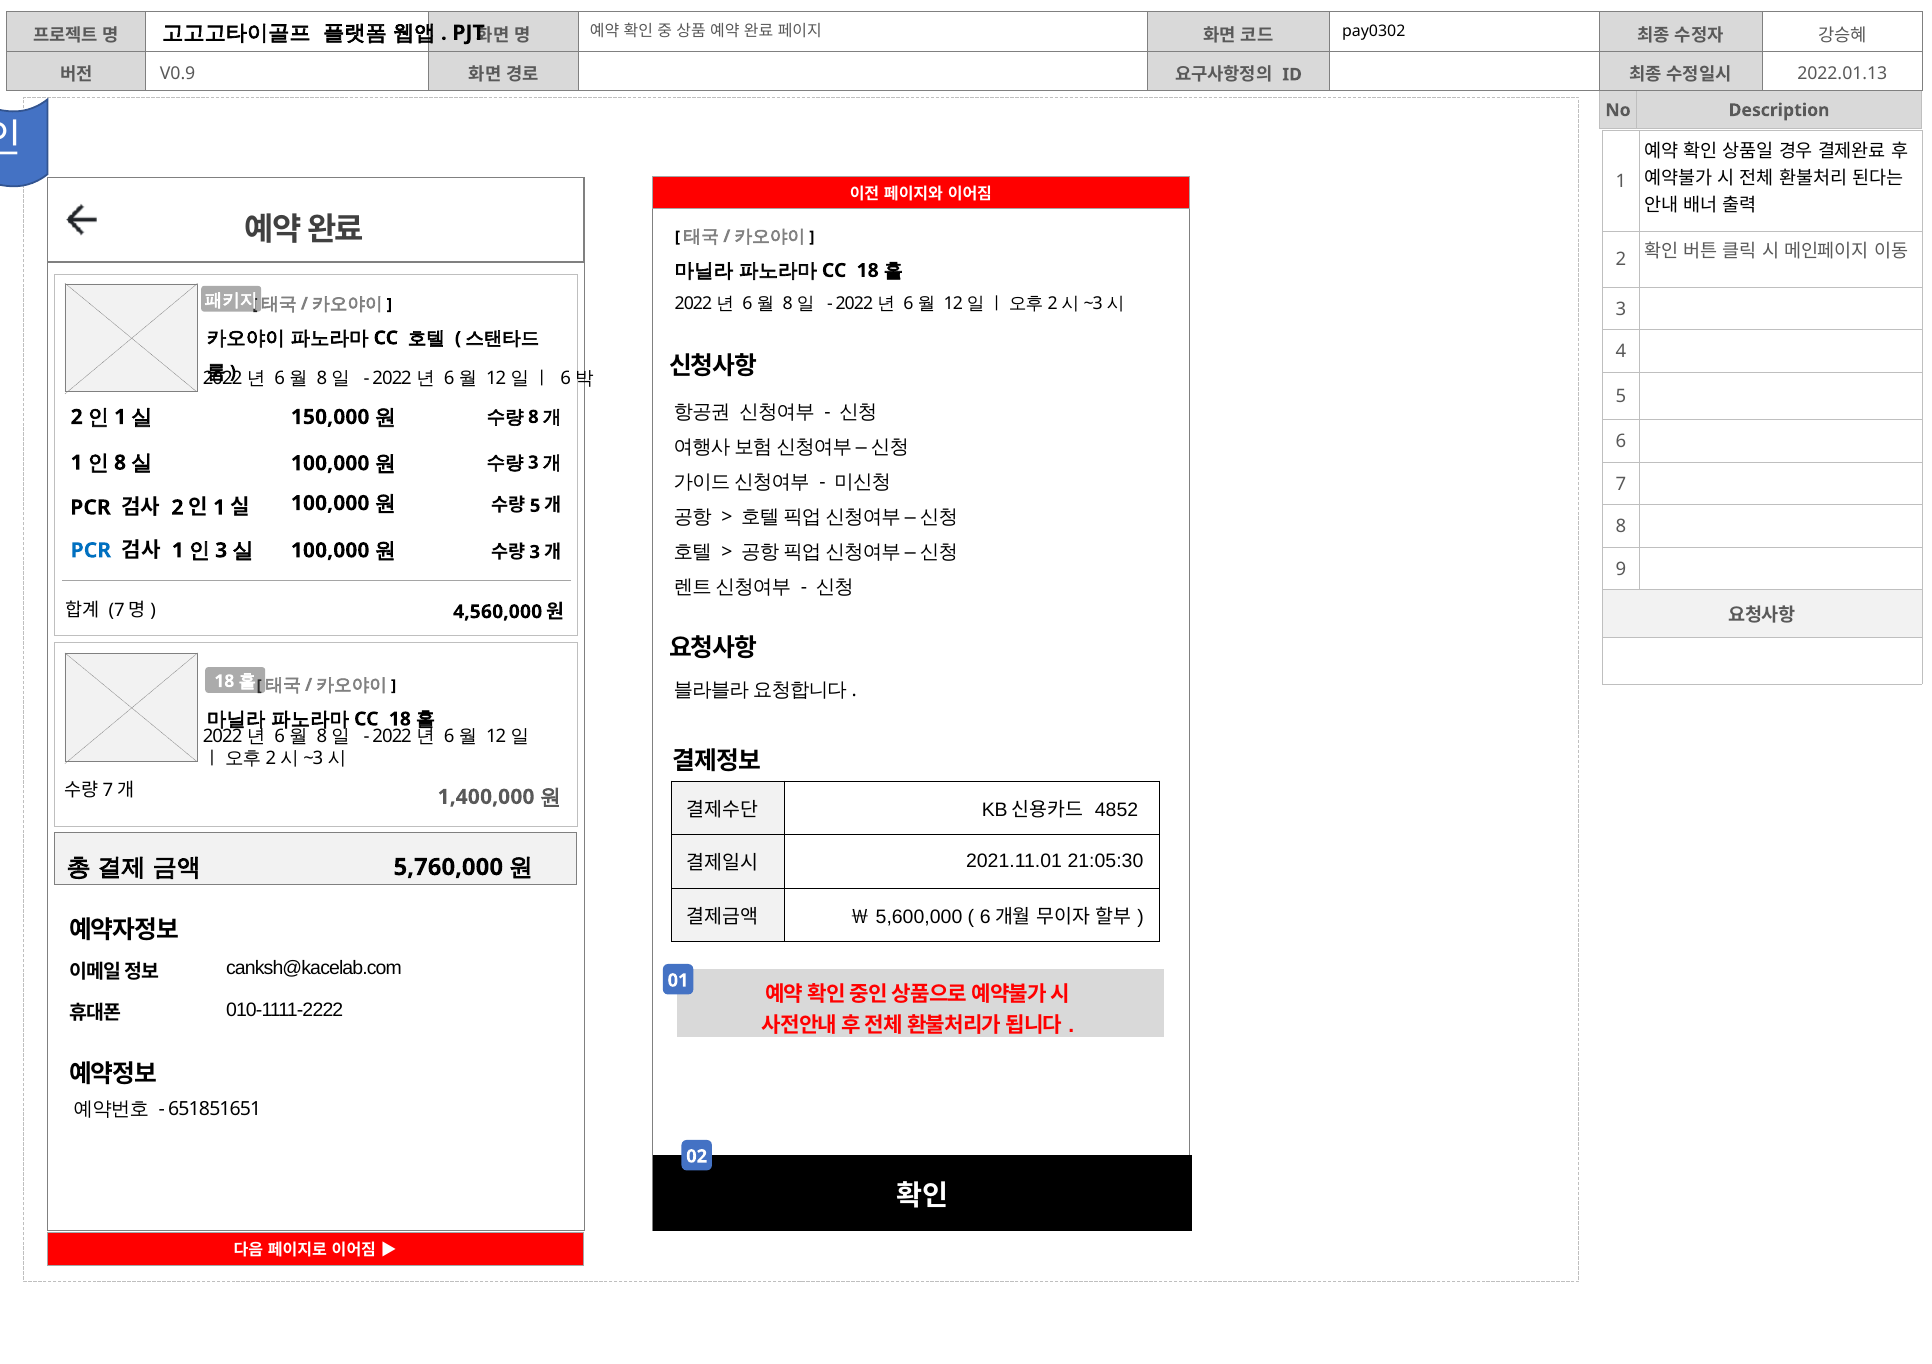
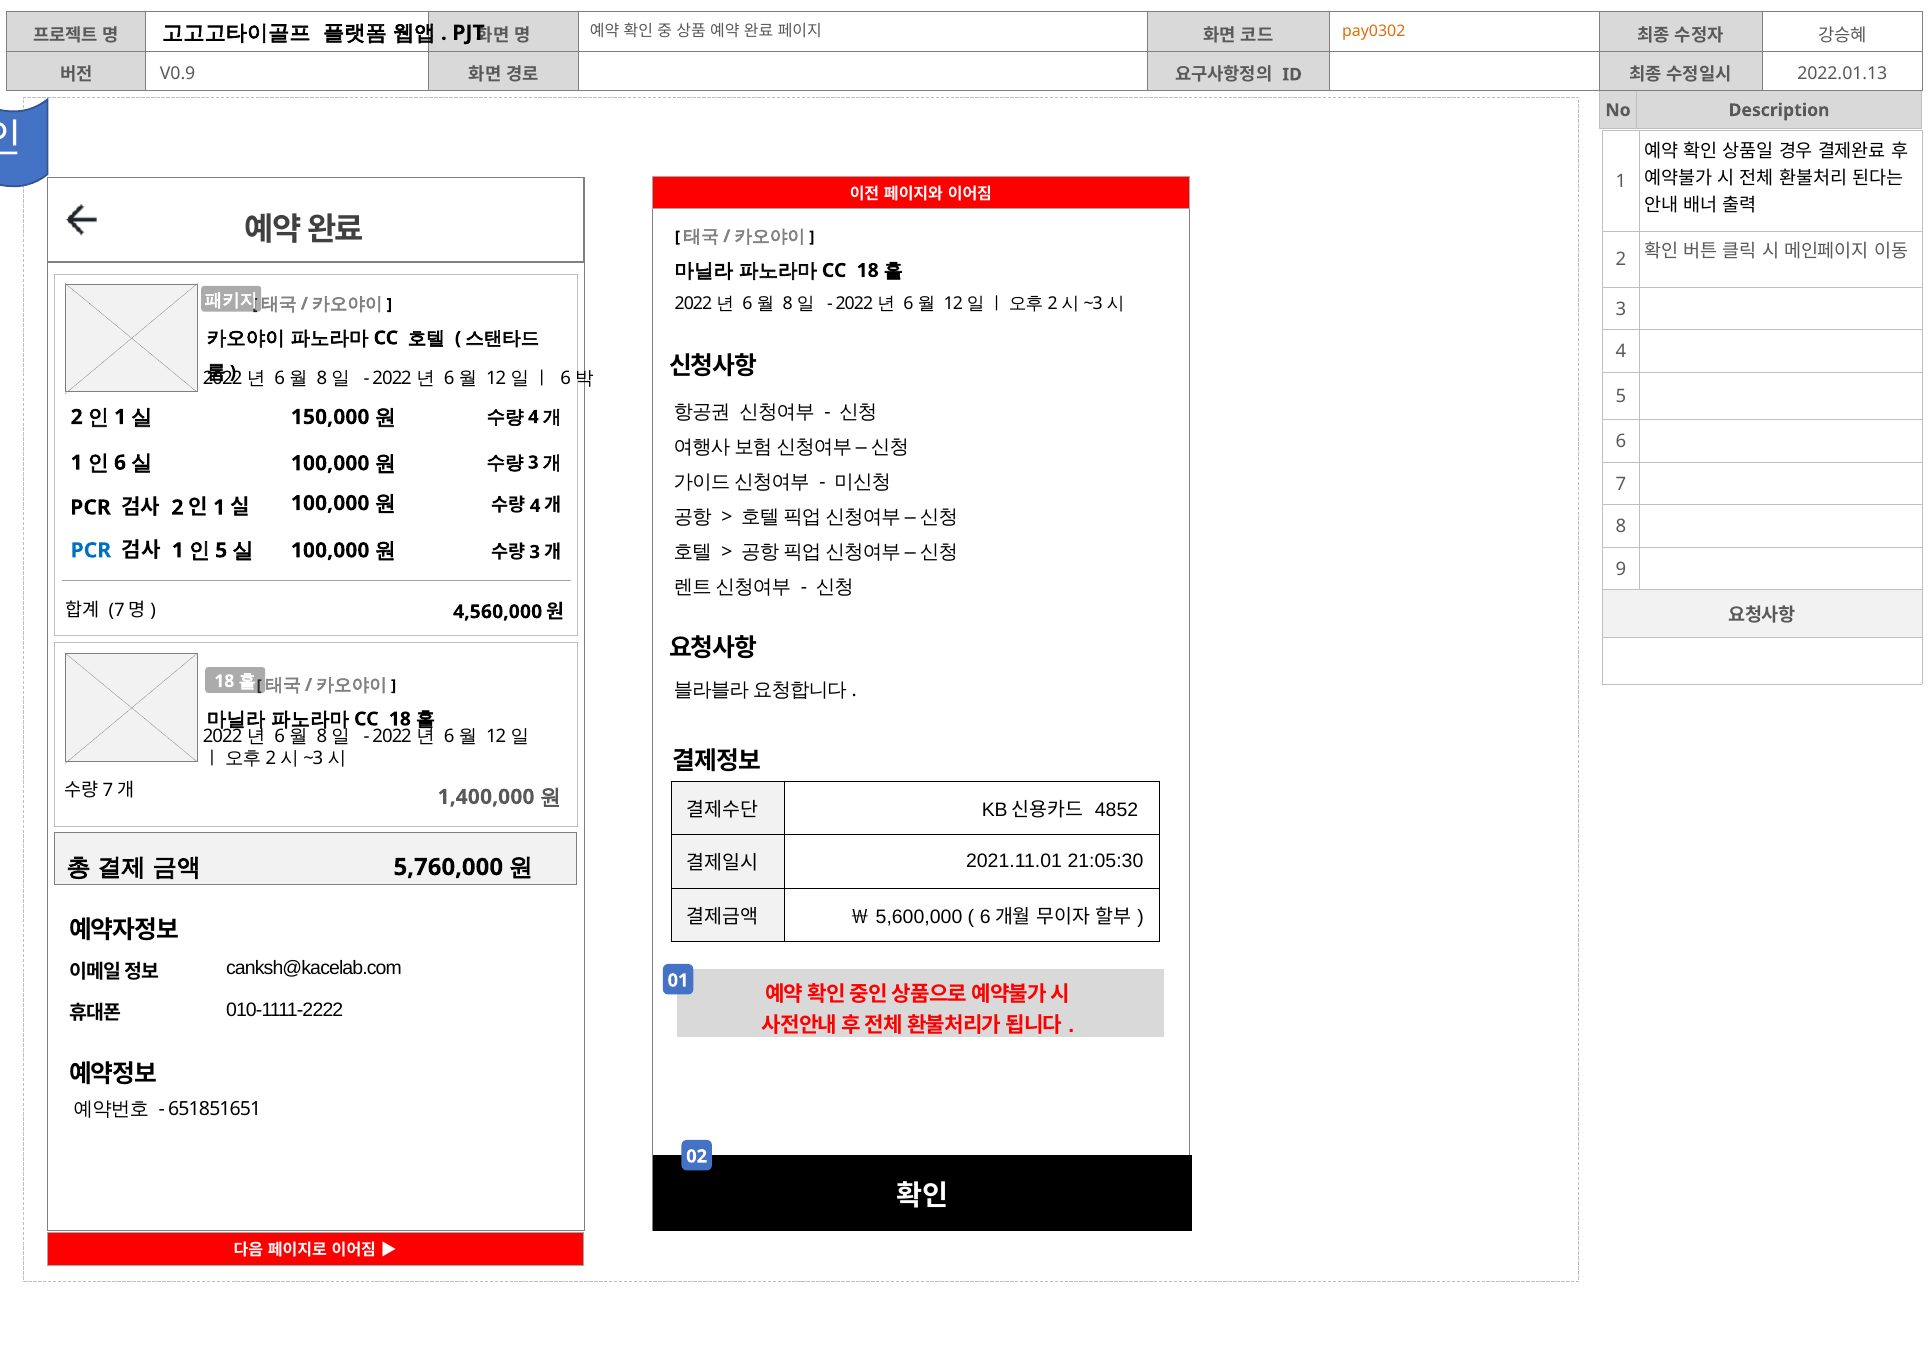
pay0302 colour: black -> orange (1374, 31)
8: 8 -> 4 (533, 417)
8: 8 -> 6 (120, 463)
5: 5 -> 4 (535, 506)
3: 3 -> 5 (221, 551)
